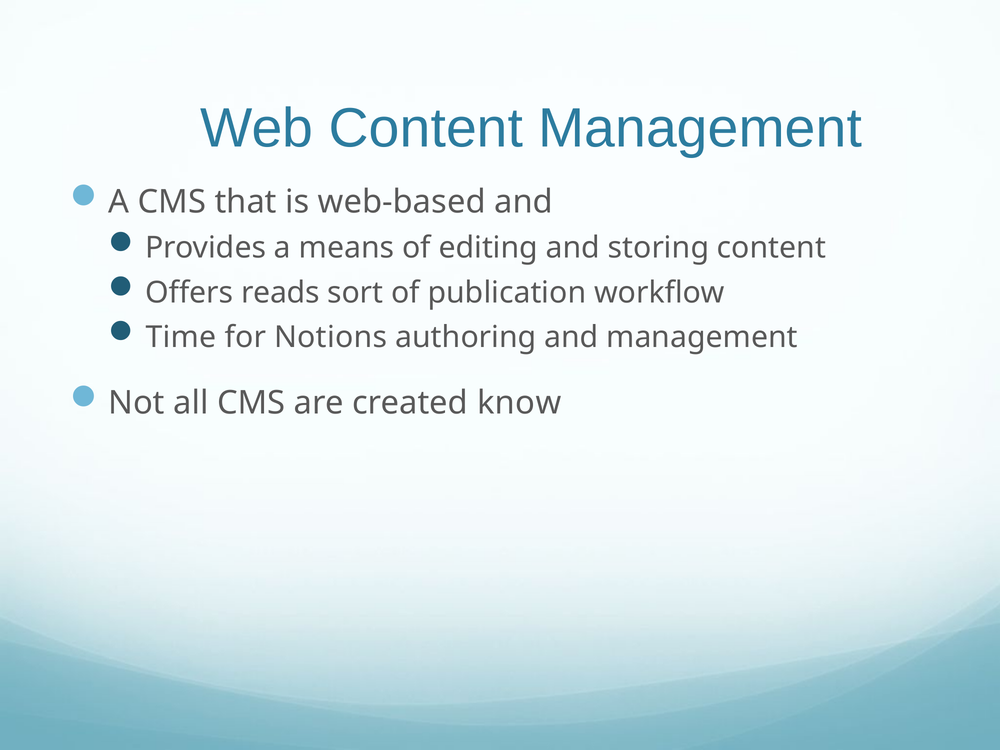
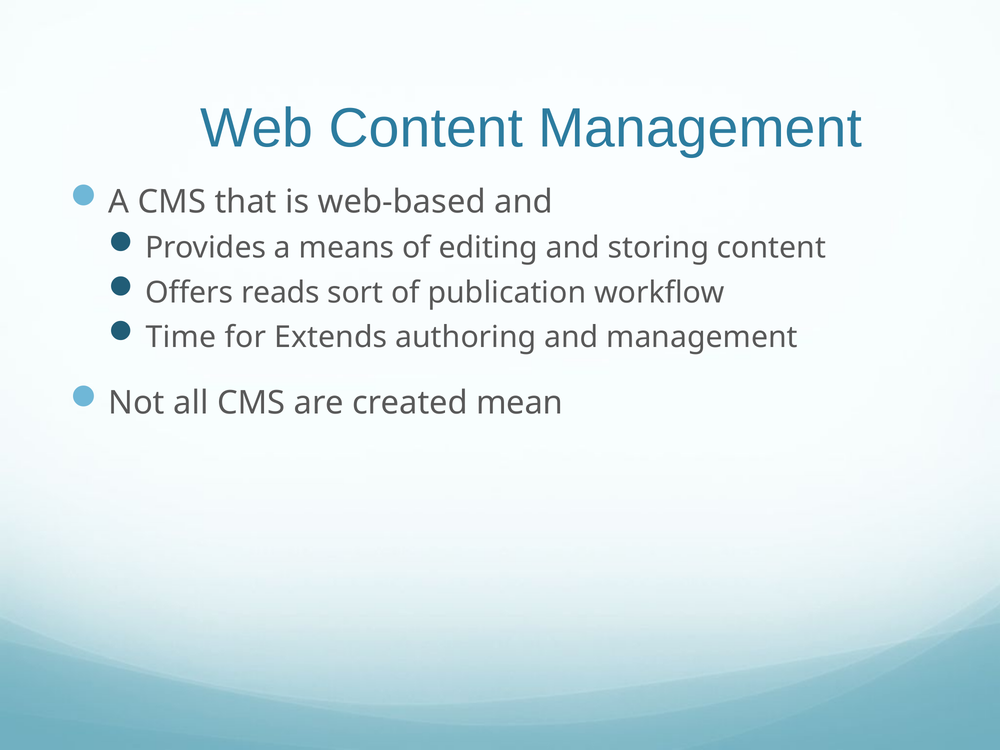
Notions: Notions -> Extends (331, 337)
know: know -> mean (520, 403)
